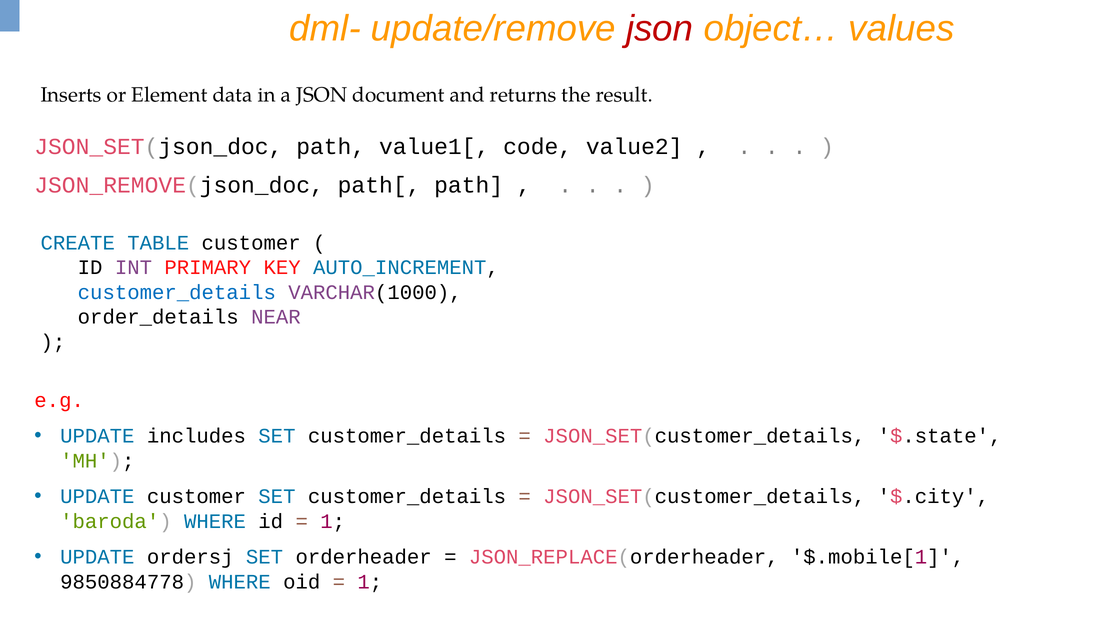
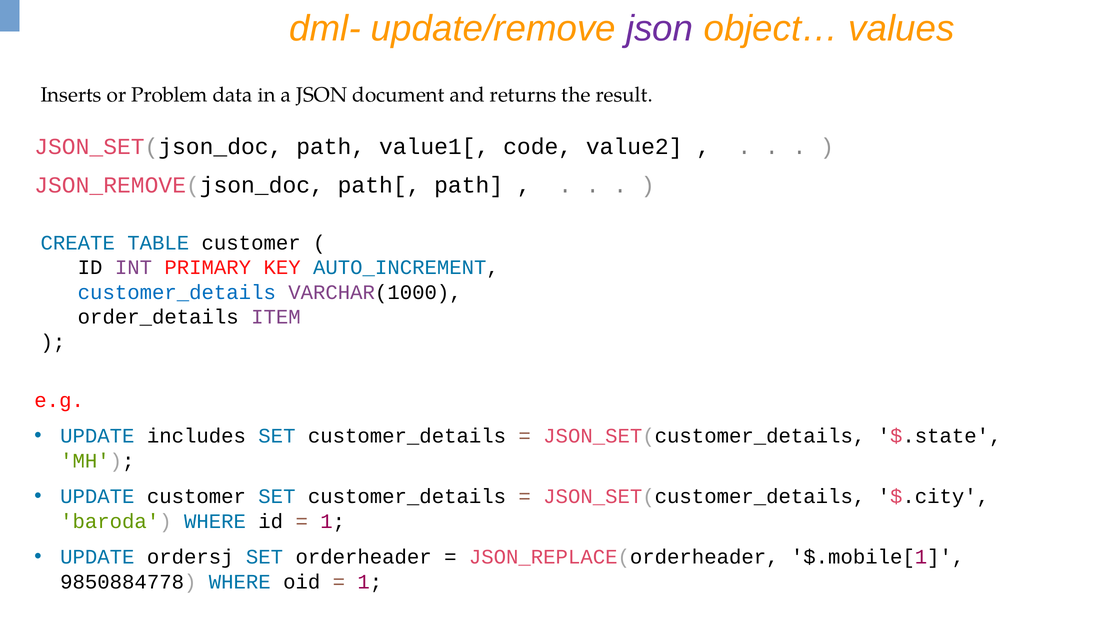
json colour: red -> purple (660, 29)
Element: Element -> Problem (170, 95)
NEAR: NEAR -> ITEM (276, 317)
